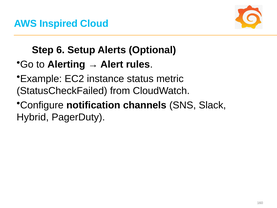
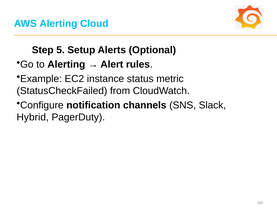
AWS Inspired: Inspired -> Alerting (58, 24)
6: 6 -> 5 (60, 50)
